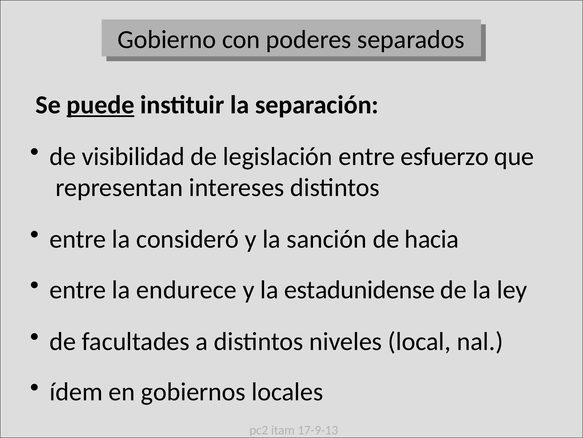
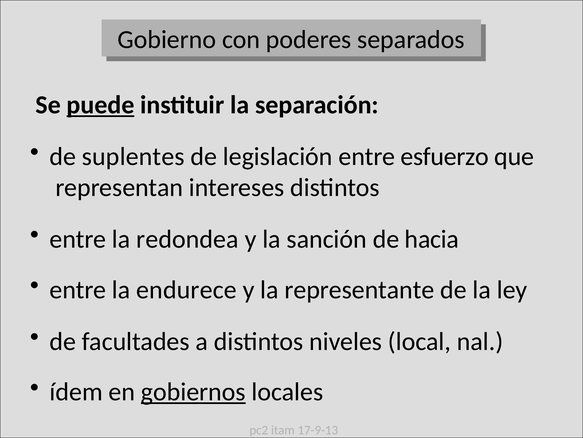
visibilidad: visibilidad -> suplentes (133, 156)
consideró: consideró -> redondea (187, 239)
estadunidense: estadunidense -> representante (359, 289)
gobiernos underline: none -> present (193, 391)
